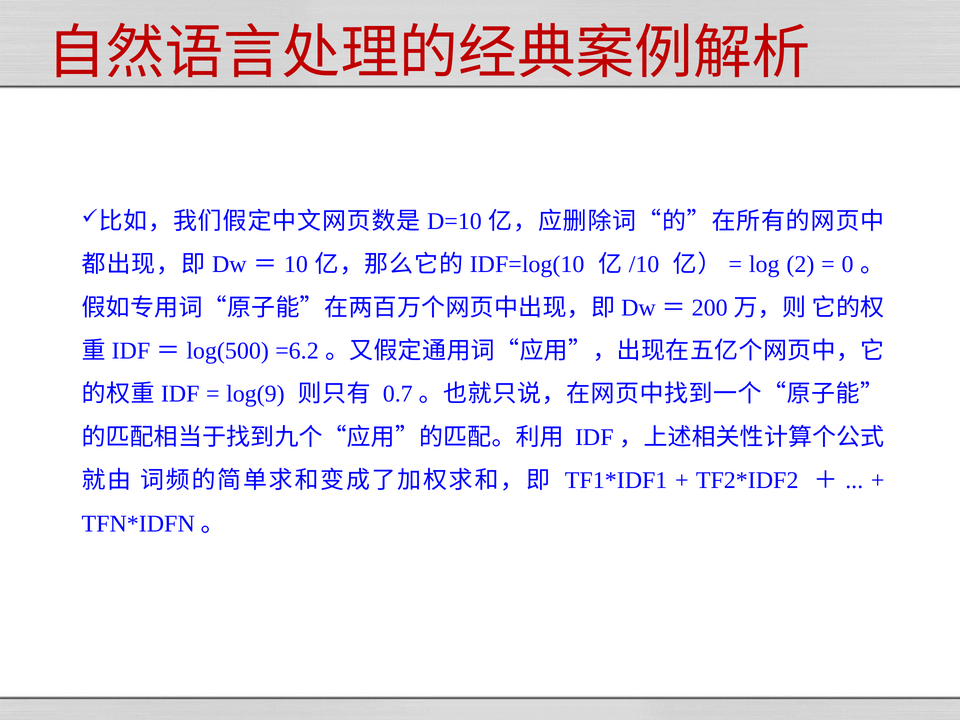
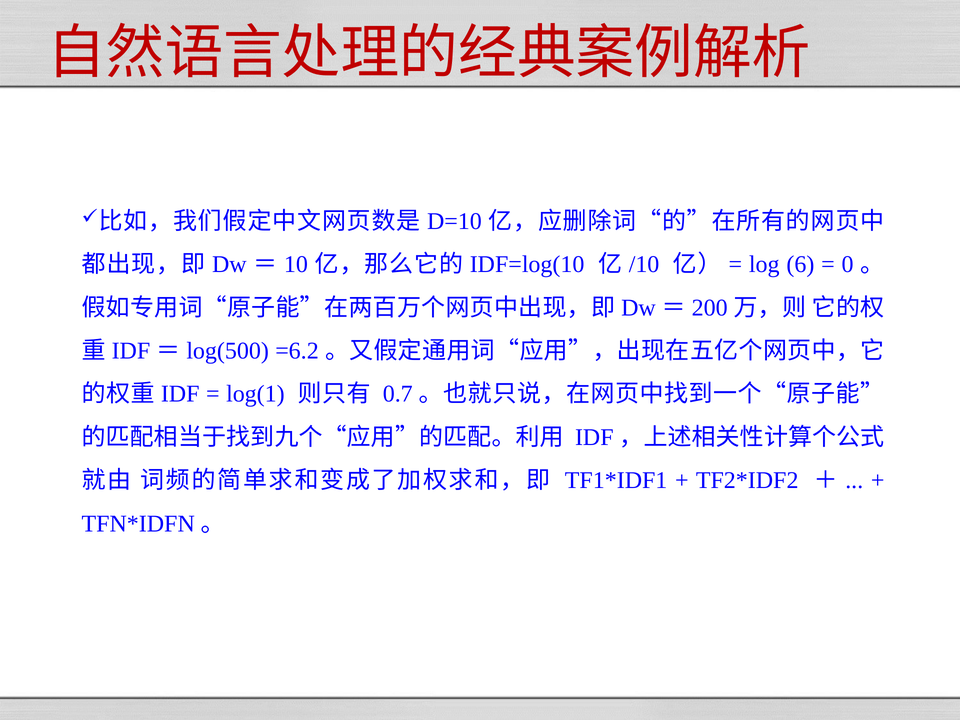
2: 2 -> 6 (800, 264)
log(9: log(9 -> log(1 (255, 394)
